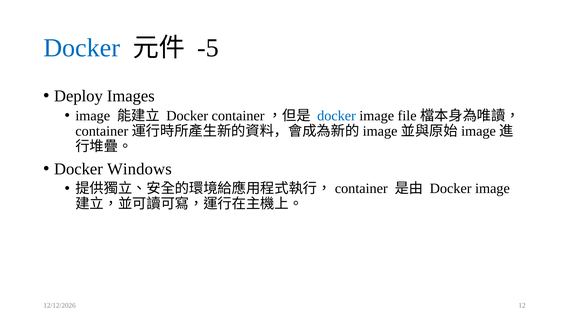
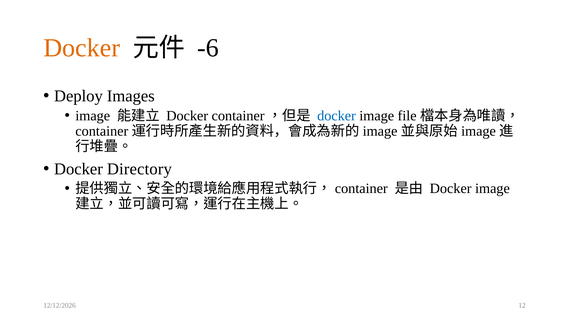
Docker colour: blue -> orange (82, 48)
-5: -5 -> -6 (208, 48)
Windows: Windows -> Directory (139, 169)
